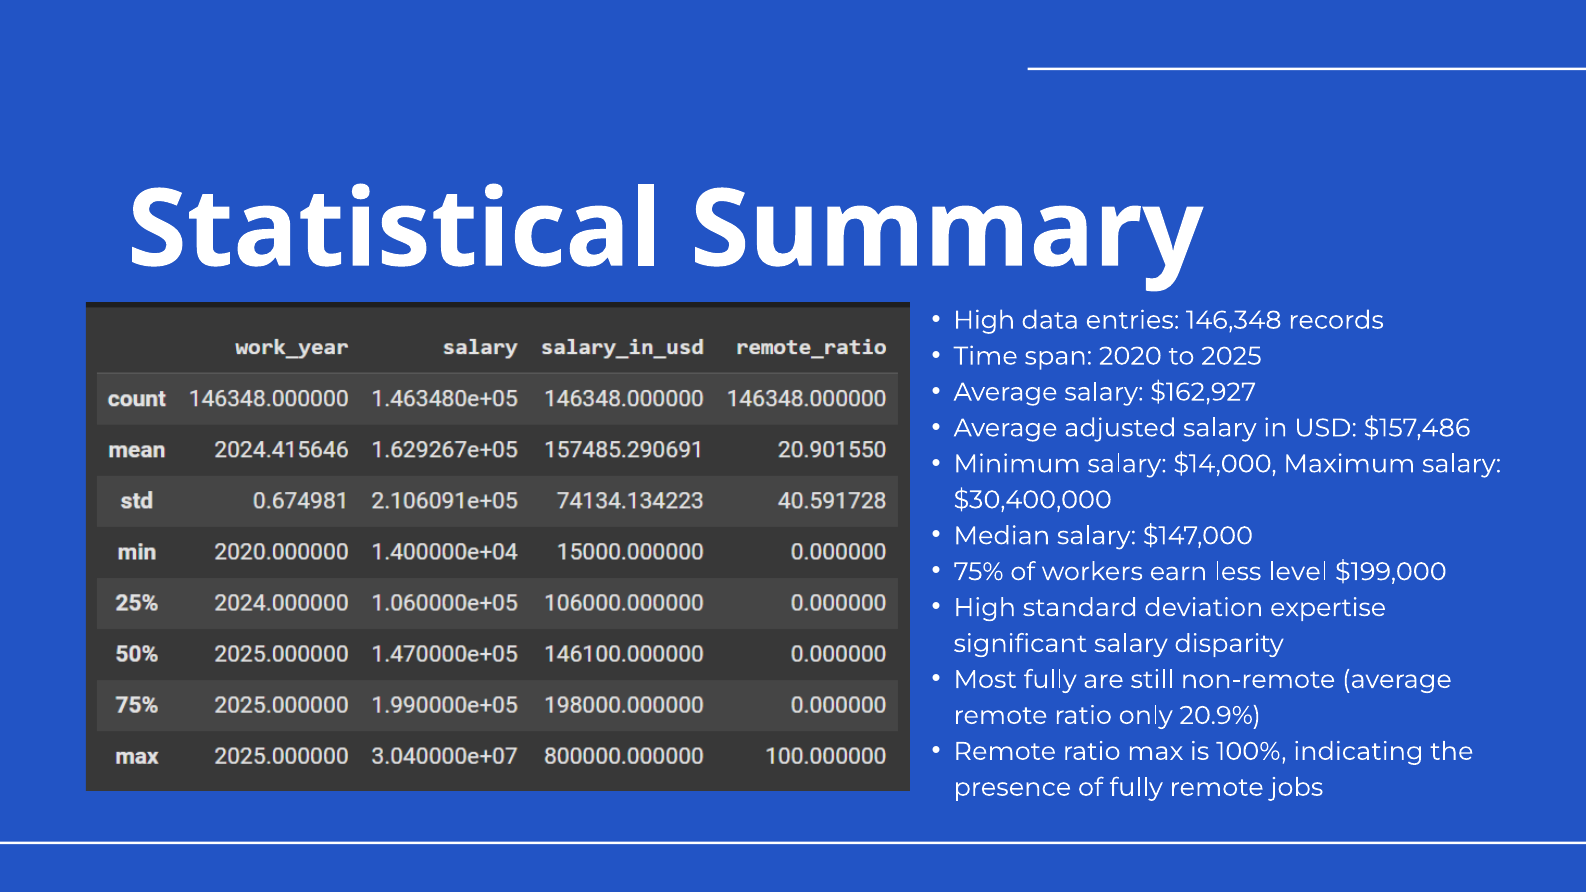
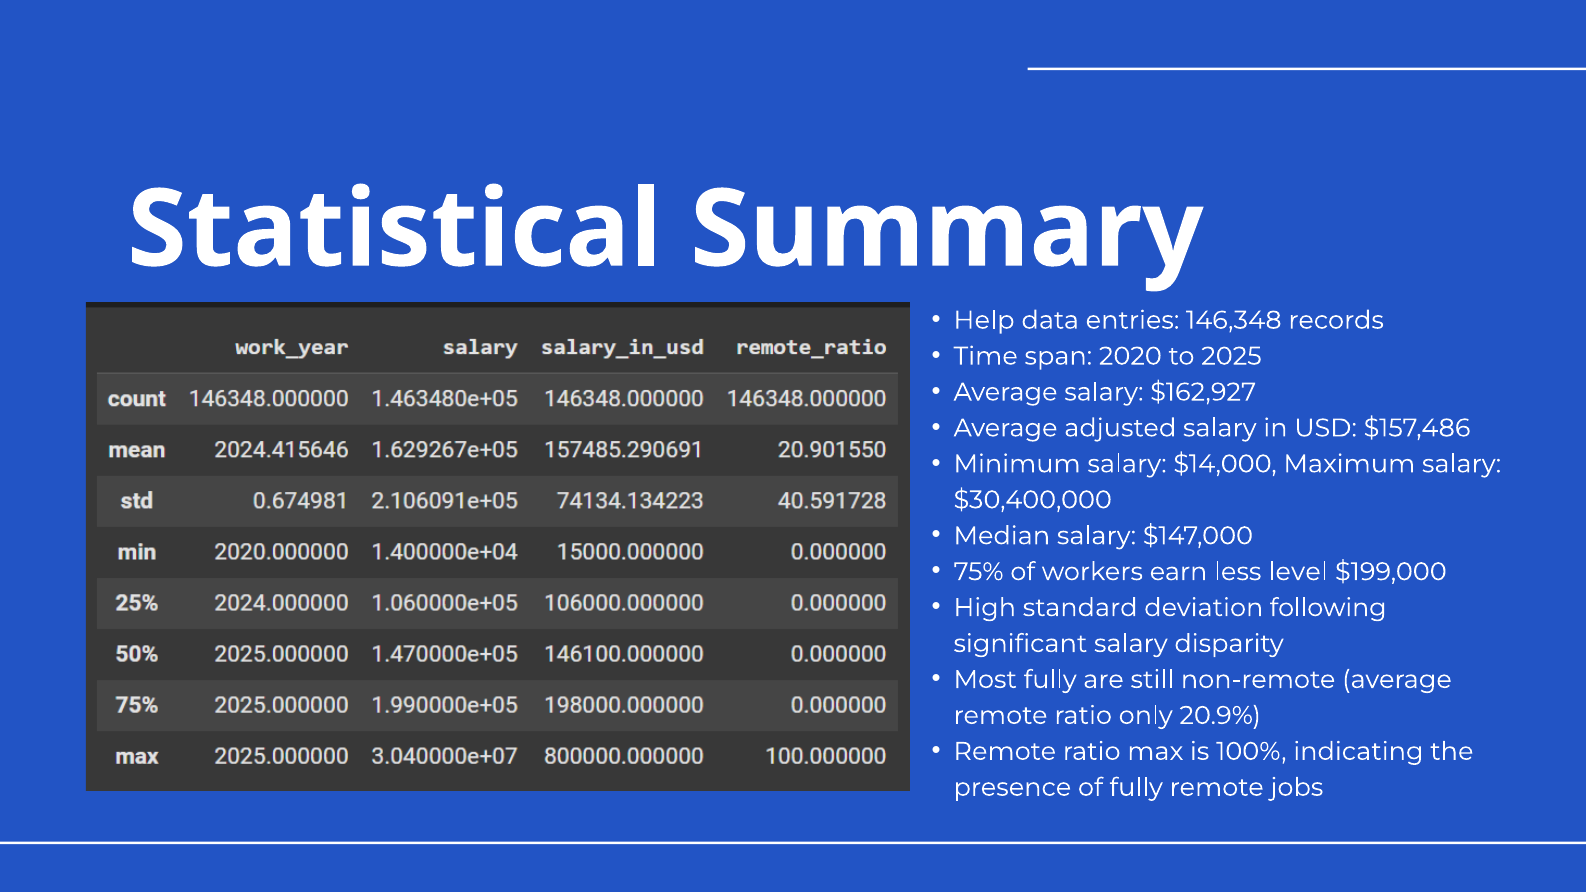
High: High -> Help (984, 320)
expertise: expertise -> following (1328, 608)
